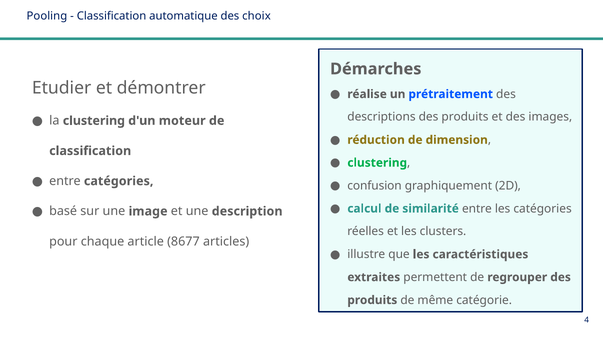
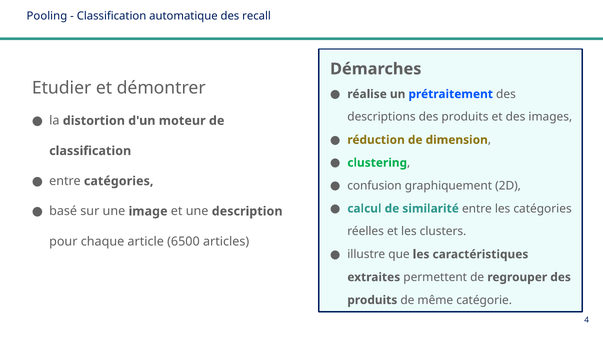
choix: choix -> recall (257, 16)
la clustering: clustering -> distortion (94, 121)
8677: 8677 -> 6500 (183, 242)
